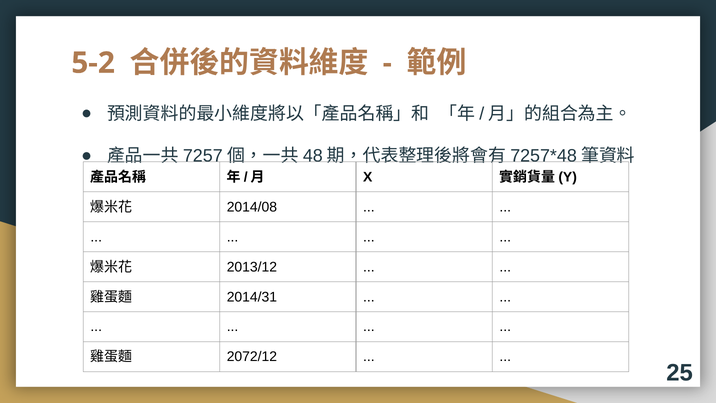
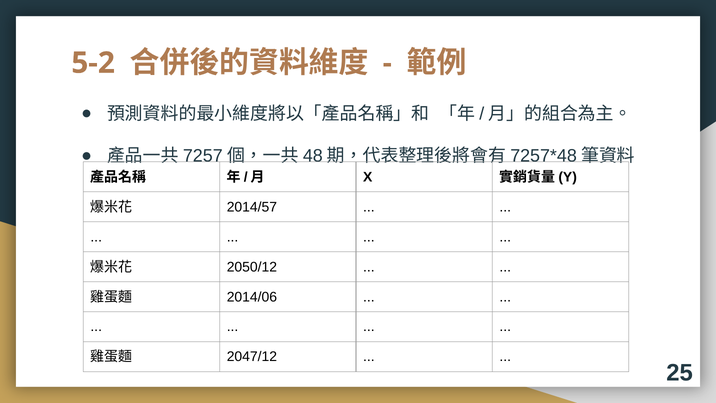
2014/08: 2014/08 -> 2014/57 (252, 207)
2013/12: 2013/12 -> 2050/12 (252, 267)
2014/31: 2014/31 -> 2014/06 (252, 297)
2072/12: 2072/12 -> 2047/12 (252, 357)
